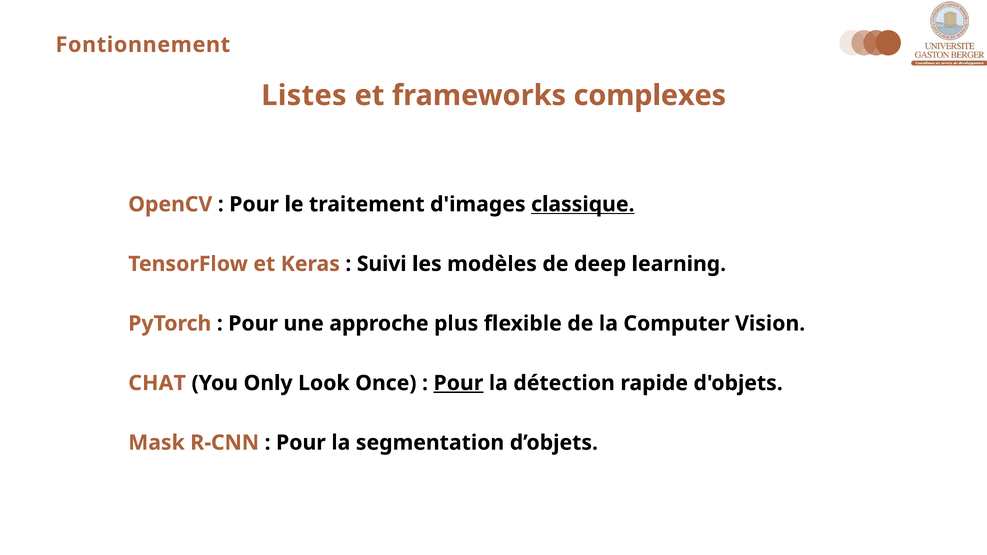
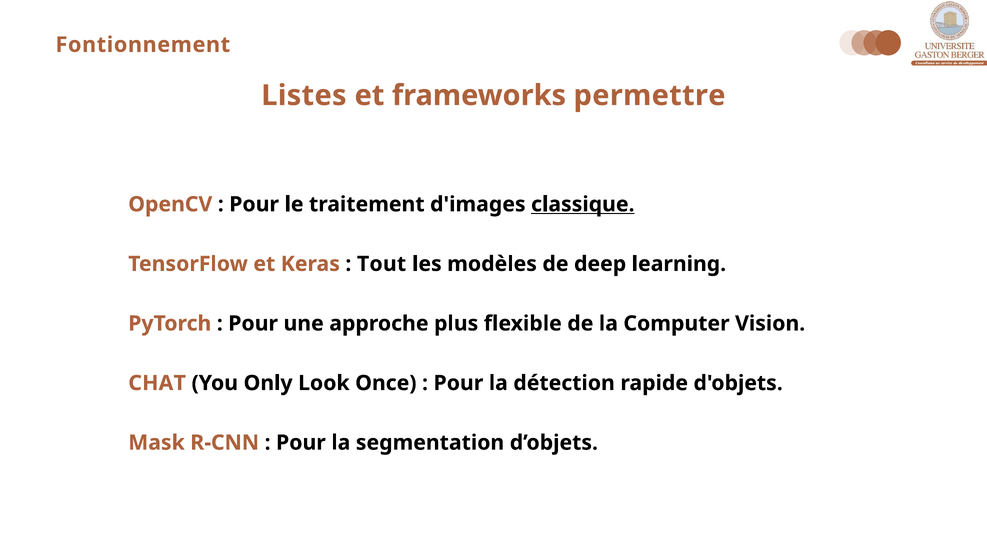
complexes: complexes -> permettre (650, 96)
Suivi: Suivi -> Tout (382, 264)
Pour underline: present -> none (458, 383)
